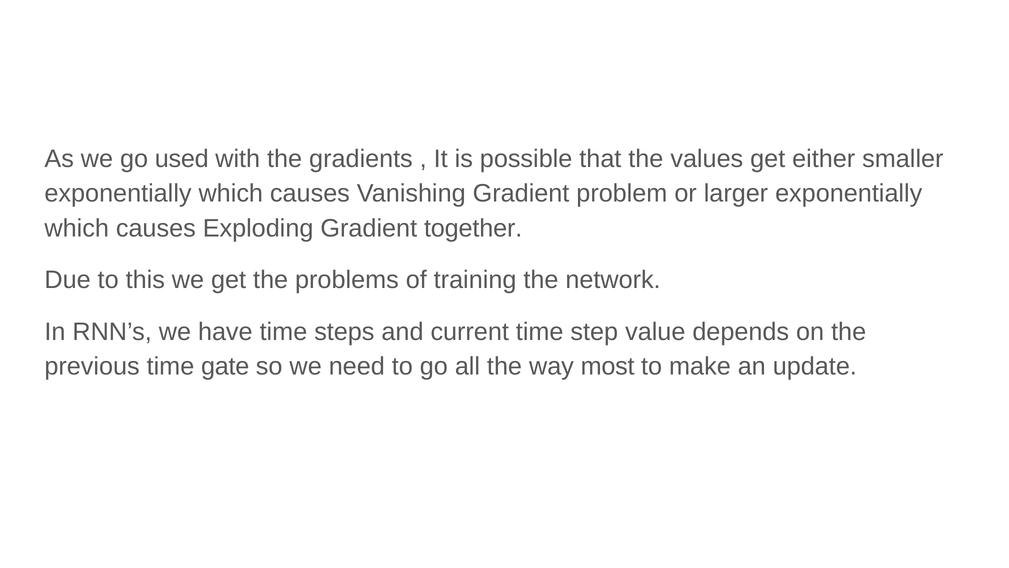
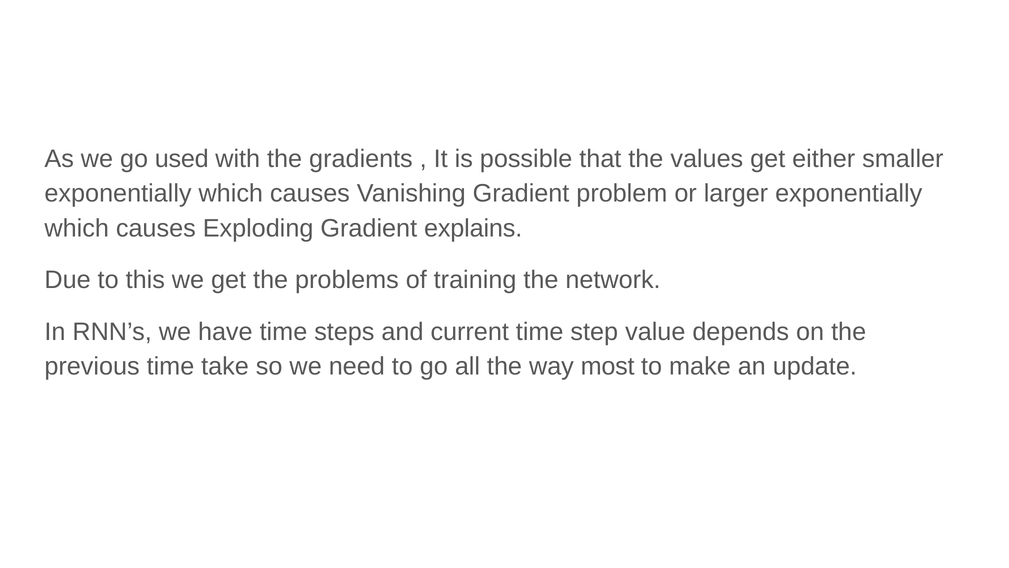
together: together -> explains (473, 228)
gate: gate -> take (225, 366)
